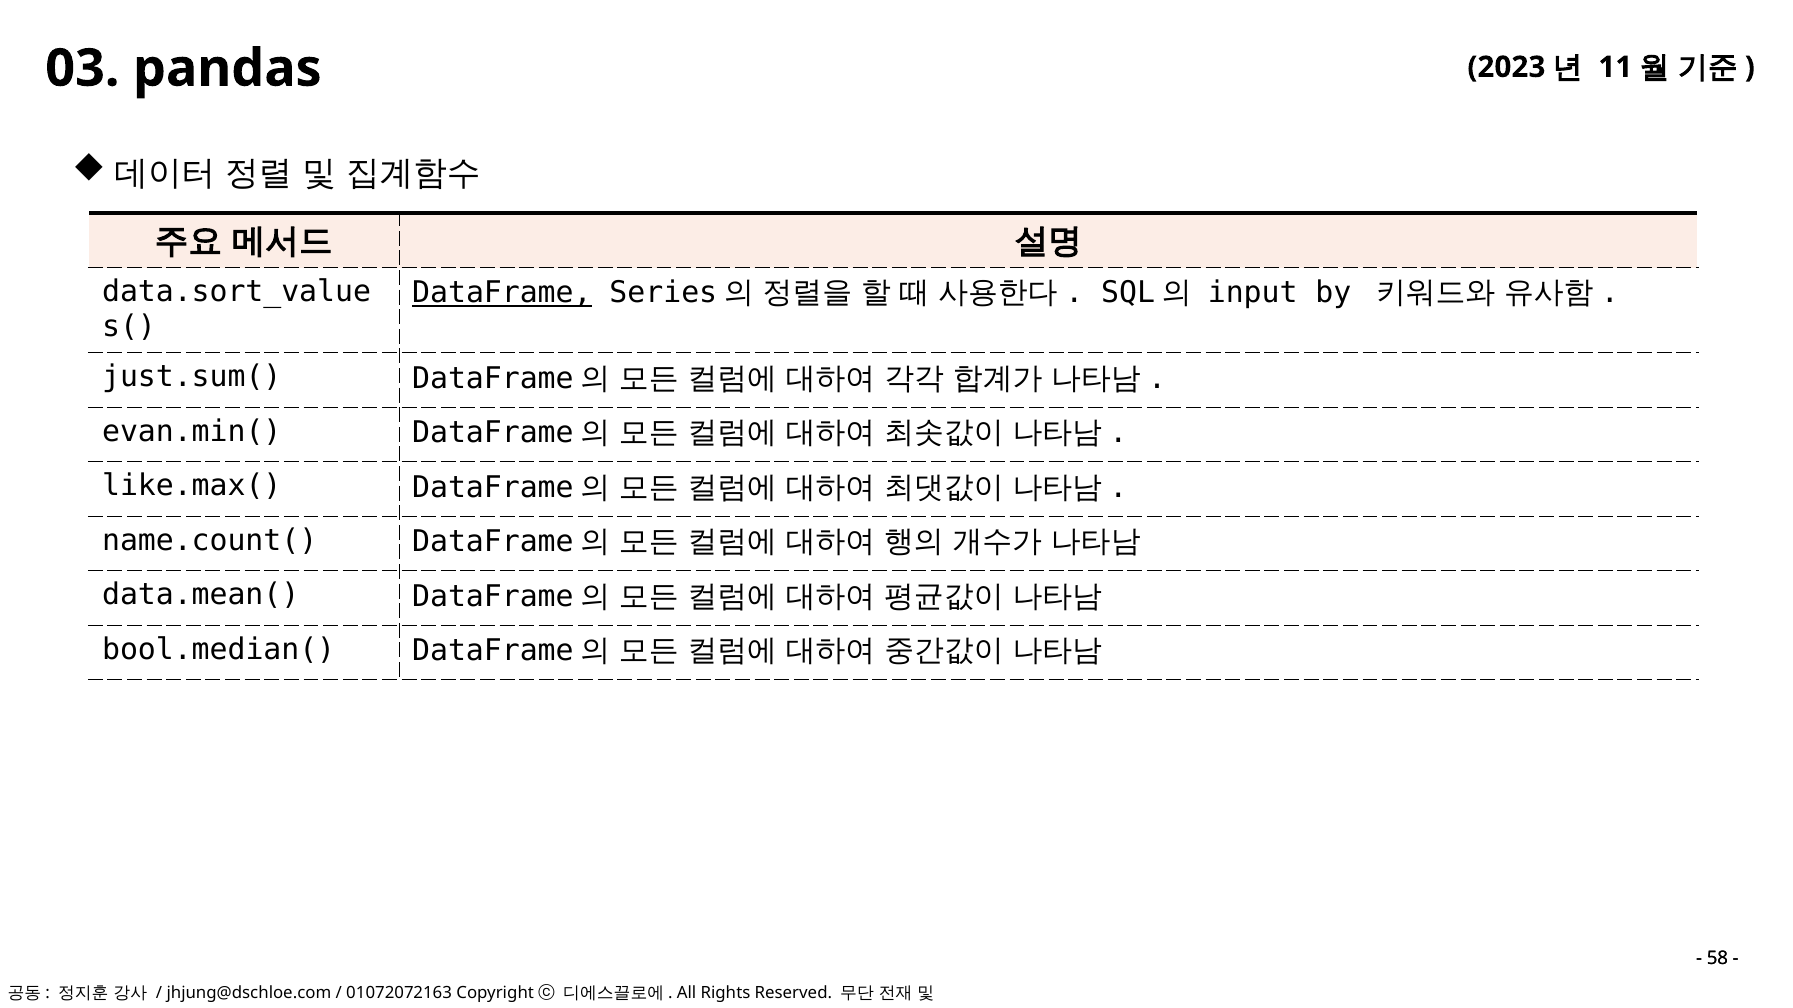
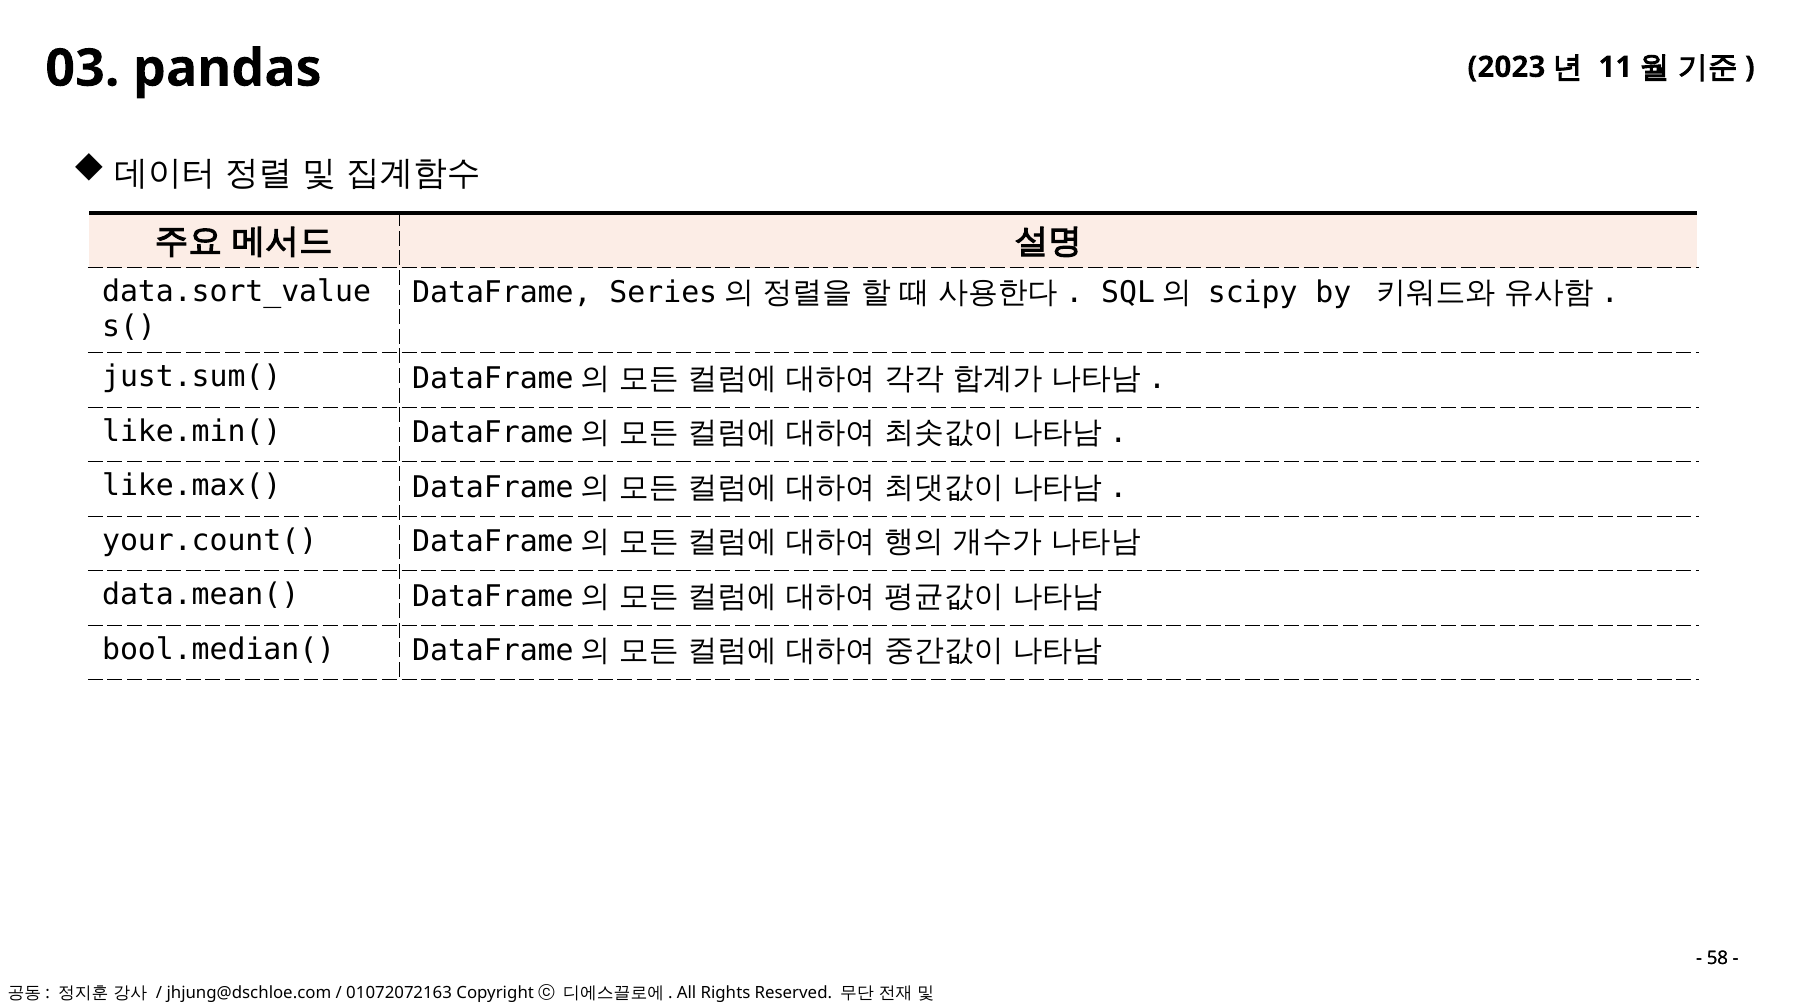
DataFrame underline: present -> none (502, 293)
input: input -> scipy (1253, 293)
evan.min(: evan.min( -> like.min( (192, 432)
name.count(: name.count( -> your.count( (210, 541)
